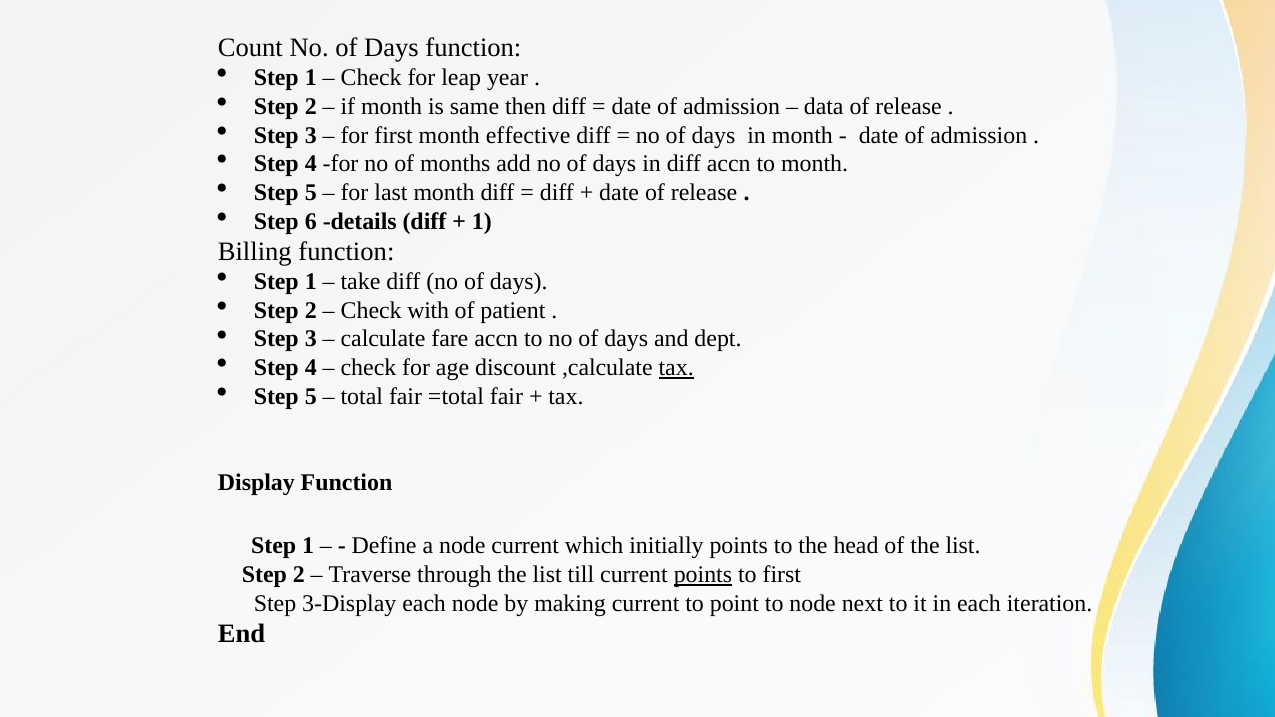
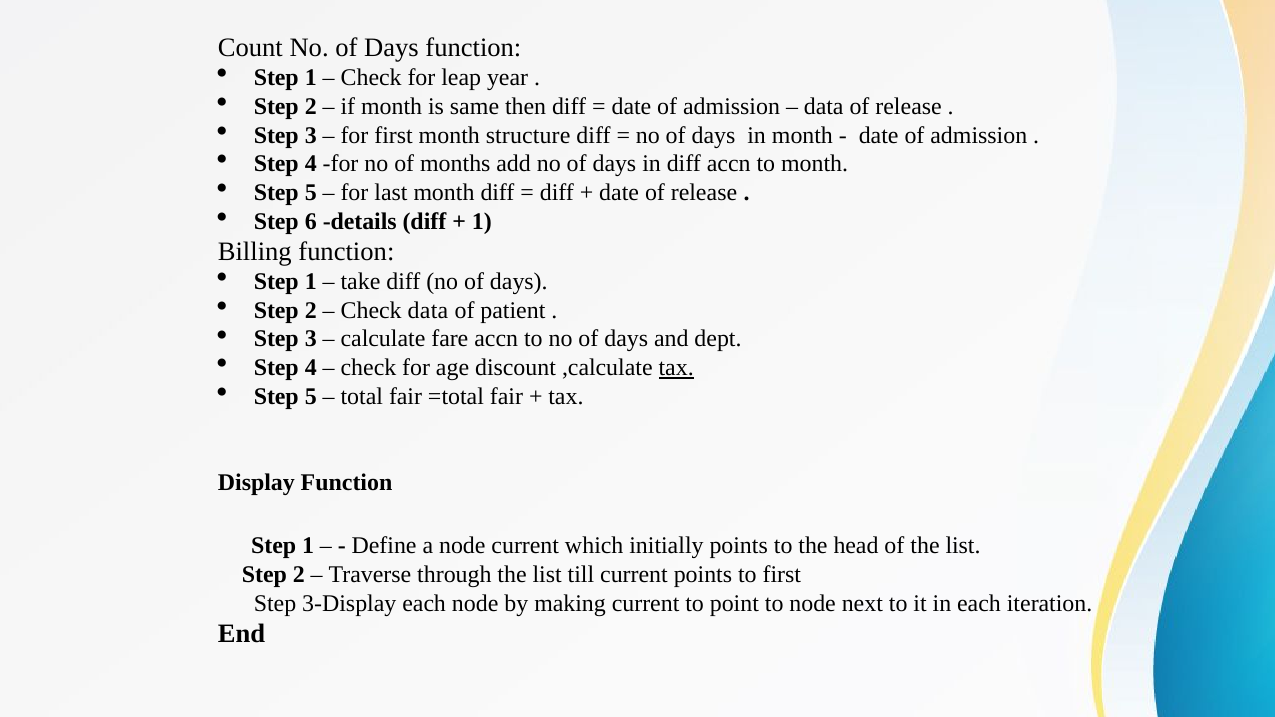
effective: effective -> structure (528, 135)
Check with: with -> data (428, 310)
points underline: present -> none (703, 575)
